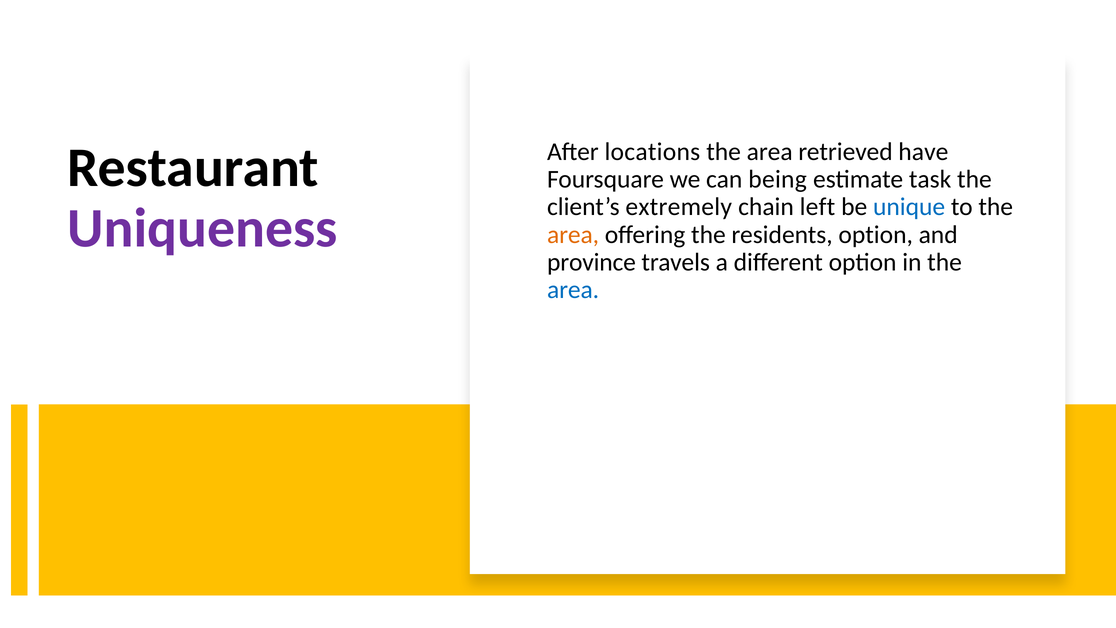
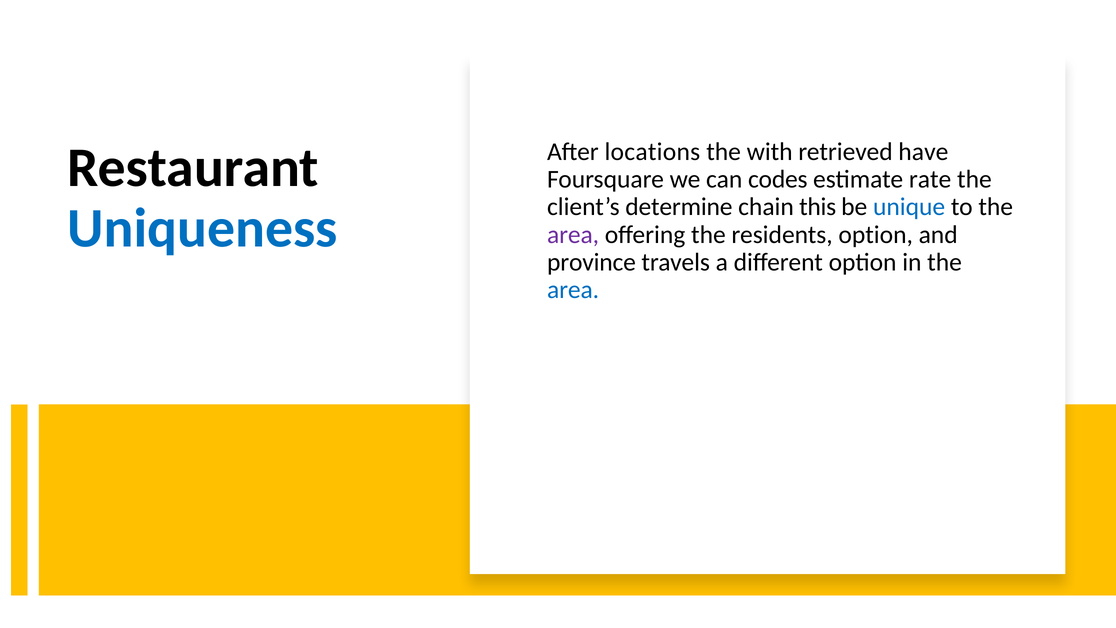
area: area -> with (770, 152)
being: being -> codes (778, 179)
task: task -> rate (930, 179)
extremely: extremely -> determine (679, 207)
left: left -> this (818, 207)
Uniqueness colour: purple -> blue (203, 228)
area colour: orange -> purple (573, 234)
